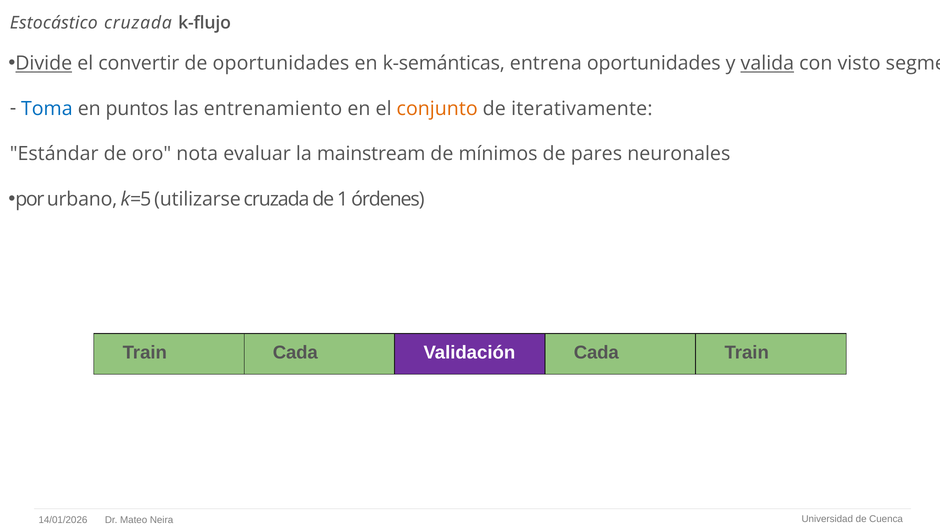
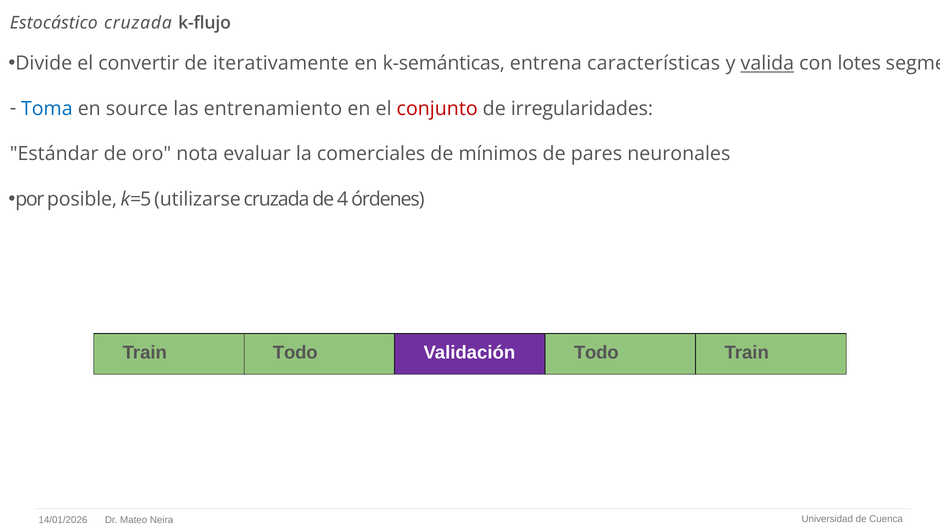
Divide underline: present -> none (44, 63)
de oportunidades: oportunidades -> iterativamente (281, 63)
entrena oportunidades: oportunidades -> características (654, 63)
visto: visto -> lotes (859, 63)
puntos: puntos -> source (137, 109)
conjunto colour: orange -> red (437, 109)
iterativamente: iterativamente -> irregularidades (582, 109)
mainstream: mainstream -> comerciales (371, 154)
urbano: urbano -> posible (82, 199)
1: 1 -> 4 (343, 199)
Train Cada: Cada -> Todo (295, 353)
Validación Cada: Cada -> Todo (596, 353)
